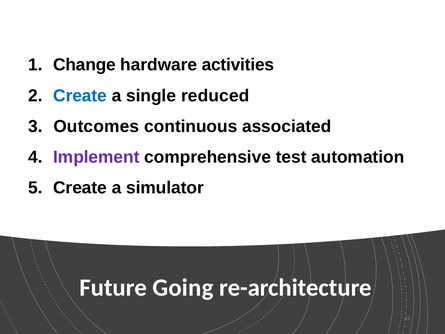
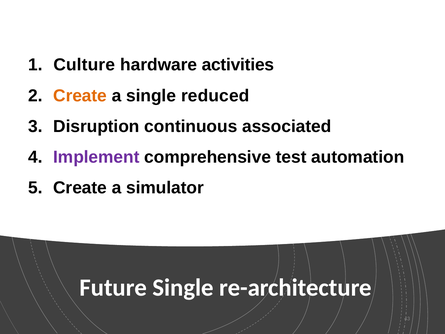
Change: Change -> Culture (84, 65)
Create colour: blue -> orange (80, 96)
Outcomes: Outcomes -> Disruption (96, 126)
Future Going: Going -> Single (183, 287)
